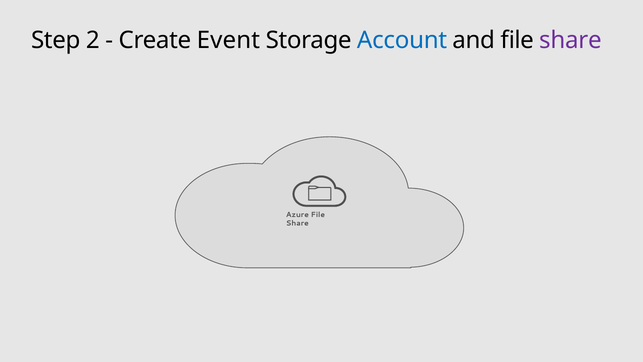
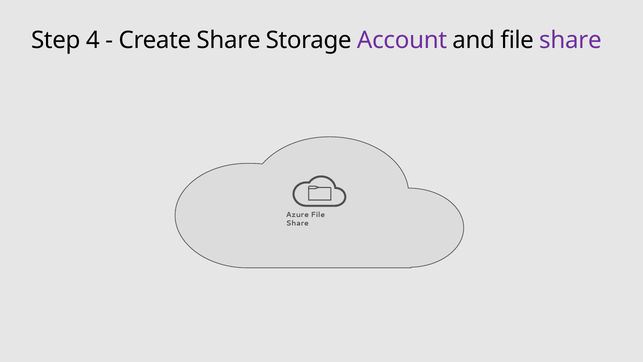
2: 2 -> 4 (93, 40)
Create Event: Event -> Share (229, 40)
Account colour: blue -> purple (402, 40)
